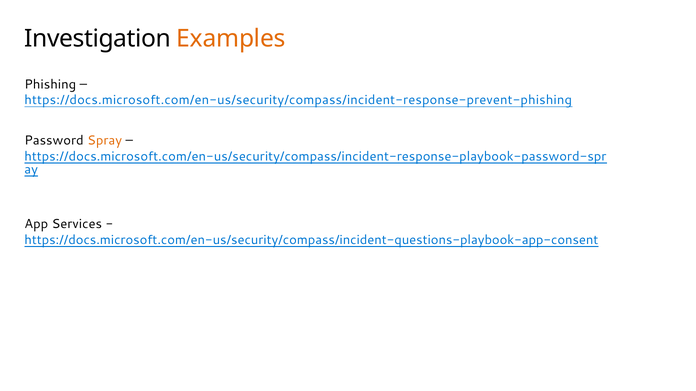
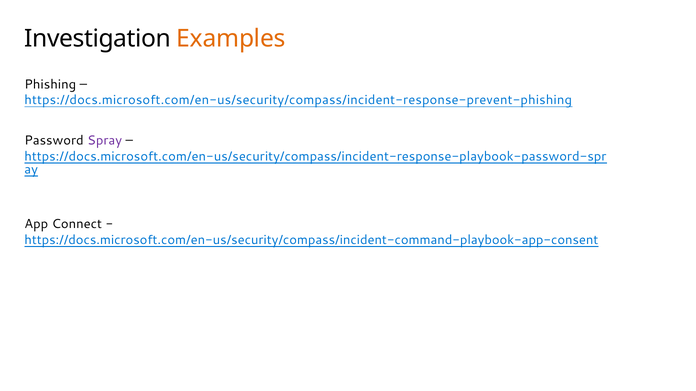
Spray colour: orange -> purple (105, 141)
Services: Services -> Connect (77, 224)
https://docs.microsoft.com/en-us/security/compass/incident-questions-playbook-app-consent: https://docs.microsoft.com/en-us/security/compass/incident-questions-playbook-app-consent -> https://docs.microsoft.com/en-us/security/compass/incident-command-playbook-app-consent (311, 240)
